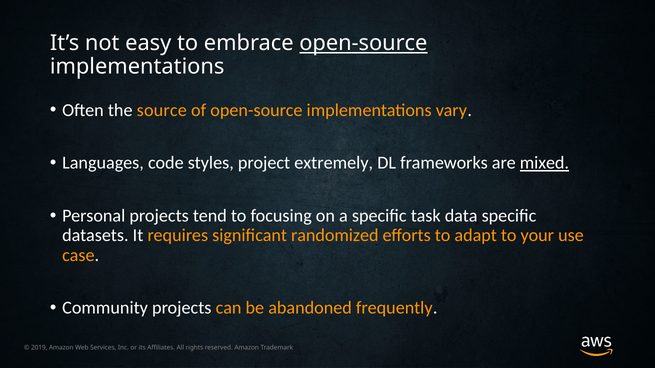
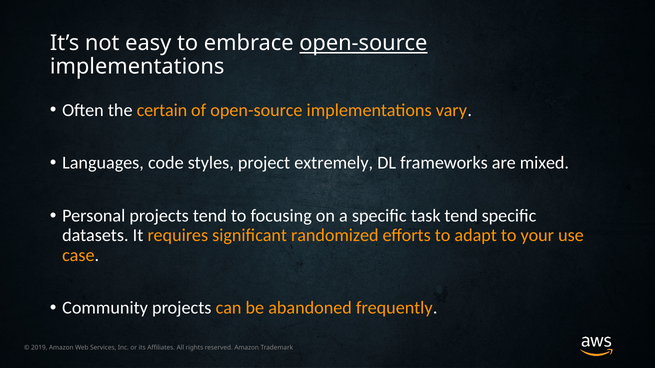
source: source -> certain (162, 110)
mixed underline: present -> none (544, 163)
task data: data -> tend (461, 216)
